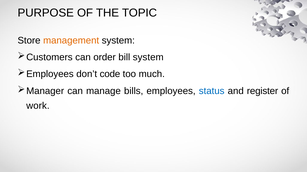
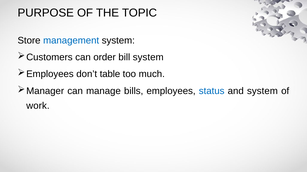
management colour: orange -> blue (71, 41)
code: code -> table (110, 74)
and register: register -> system (262, 91)
